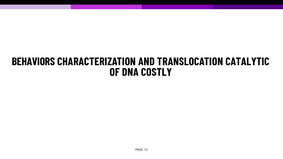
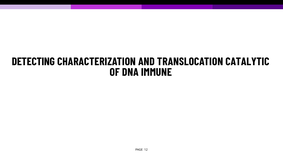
BEHAVIORS: BEHAVIORS -> DETECTING (33, 62)
COSTLY: COSTLY -> IMMUNE (156, 72)
